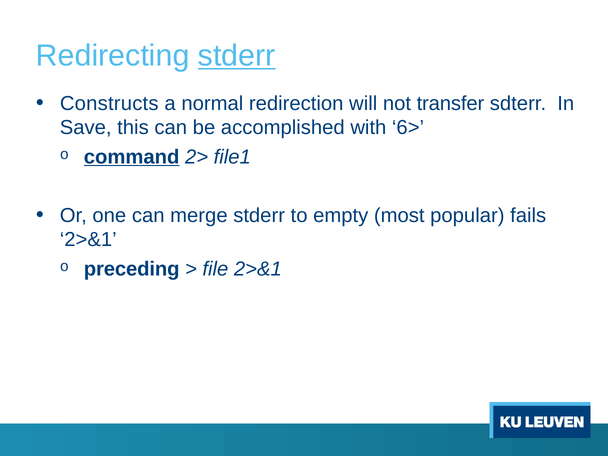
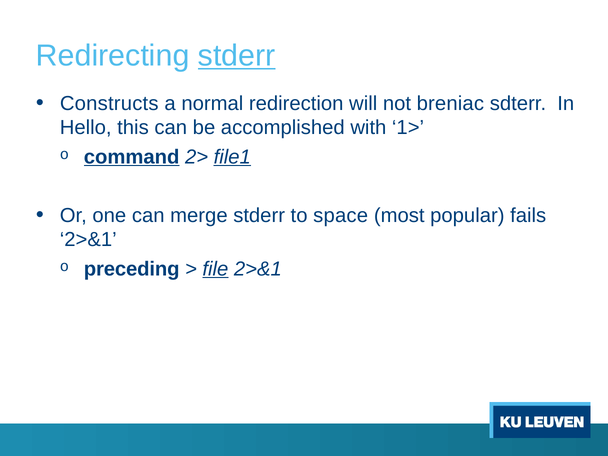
transfer: transfer -> breniac (450, 103)
Save: Save -> Hello (86, 128)
6>: 6> -> 1> (408, 128)
file1 underline: none -> present (232, 157)
empty: empty -> space (341, 215)
file underline: none -> present (215, 269)
